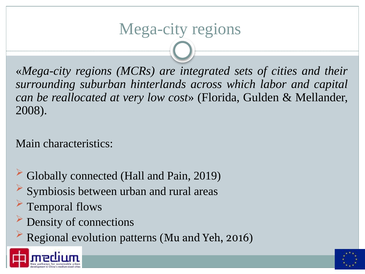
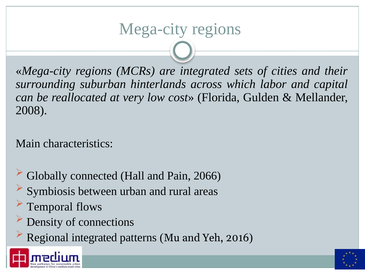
2019: 2019 -> 2066 (207, 176)
Regional evolution: evolution -> integrated (94, 237)
